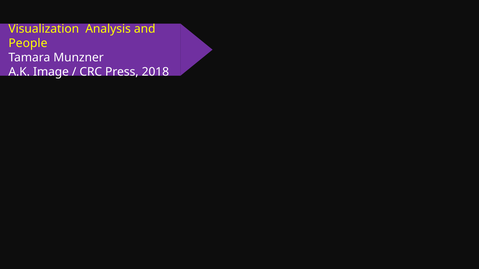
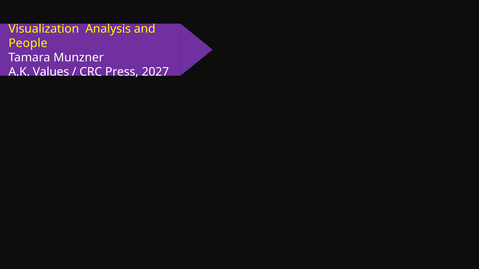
Image: Image -> Values (51, 72)
2018: 2018 -> 2027 (155, 72)
